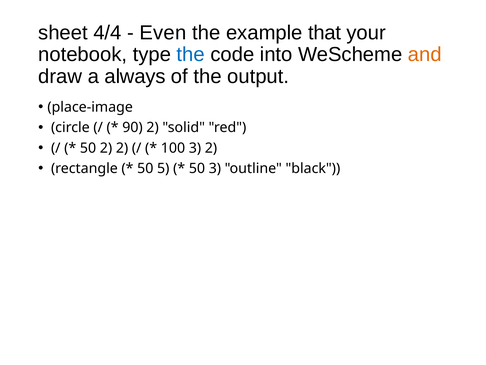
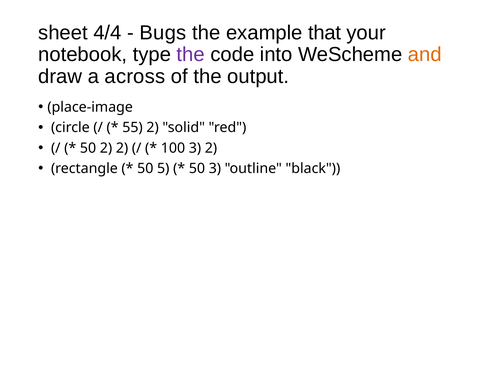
Even: Even -> Bugs (163, 33)
the colour: blue -> purple (191, 54)
always: always -> across (135, 76)
90: 90 -> 55 (133, 127)
